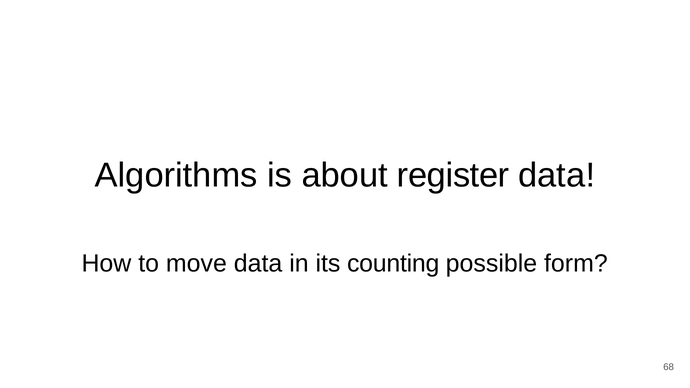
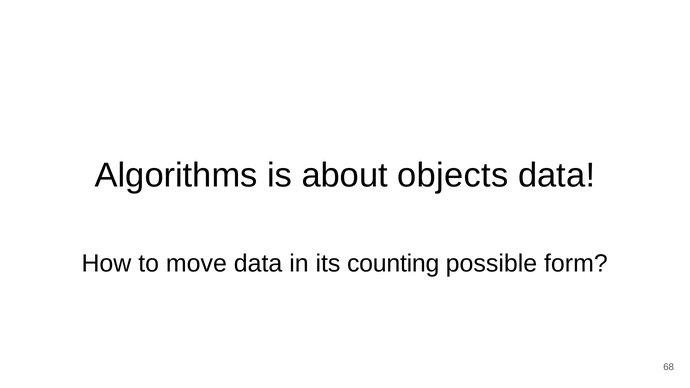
register: register -> objects (453, 175)
